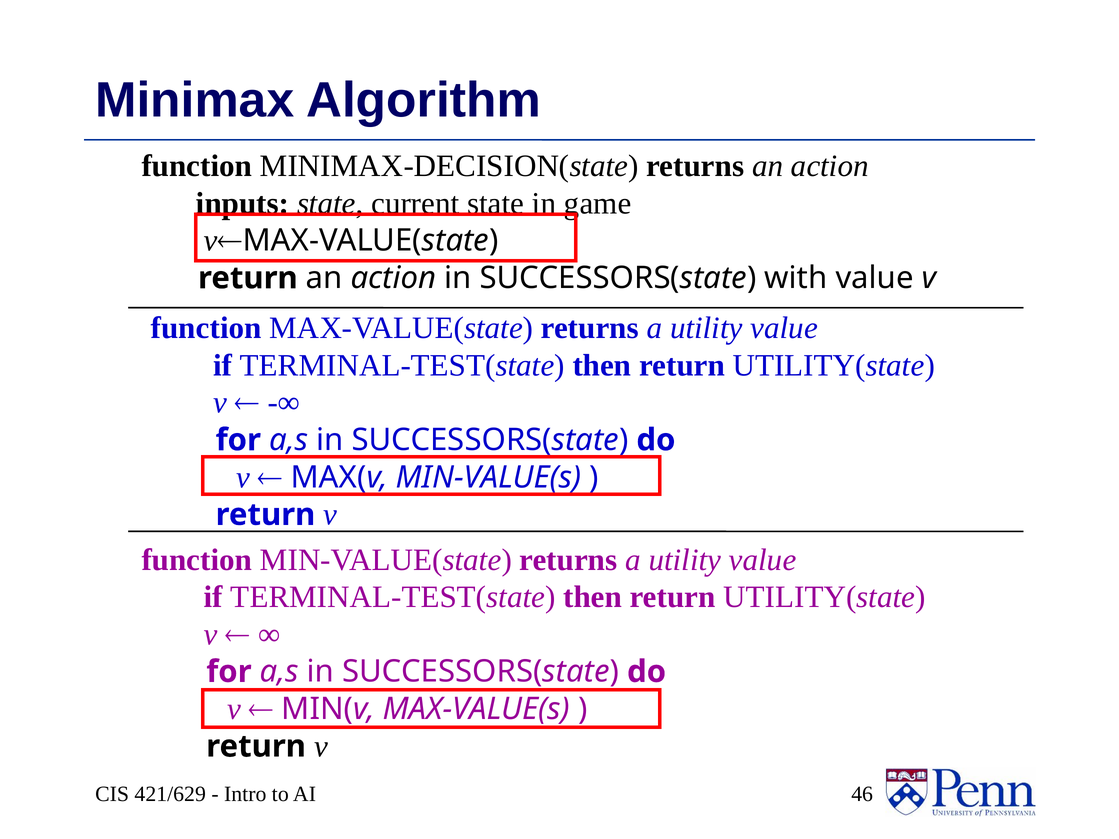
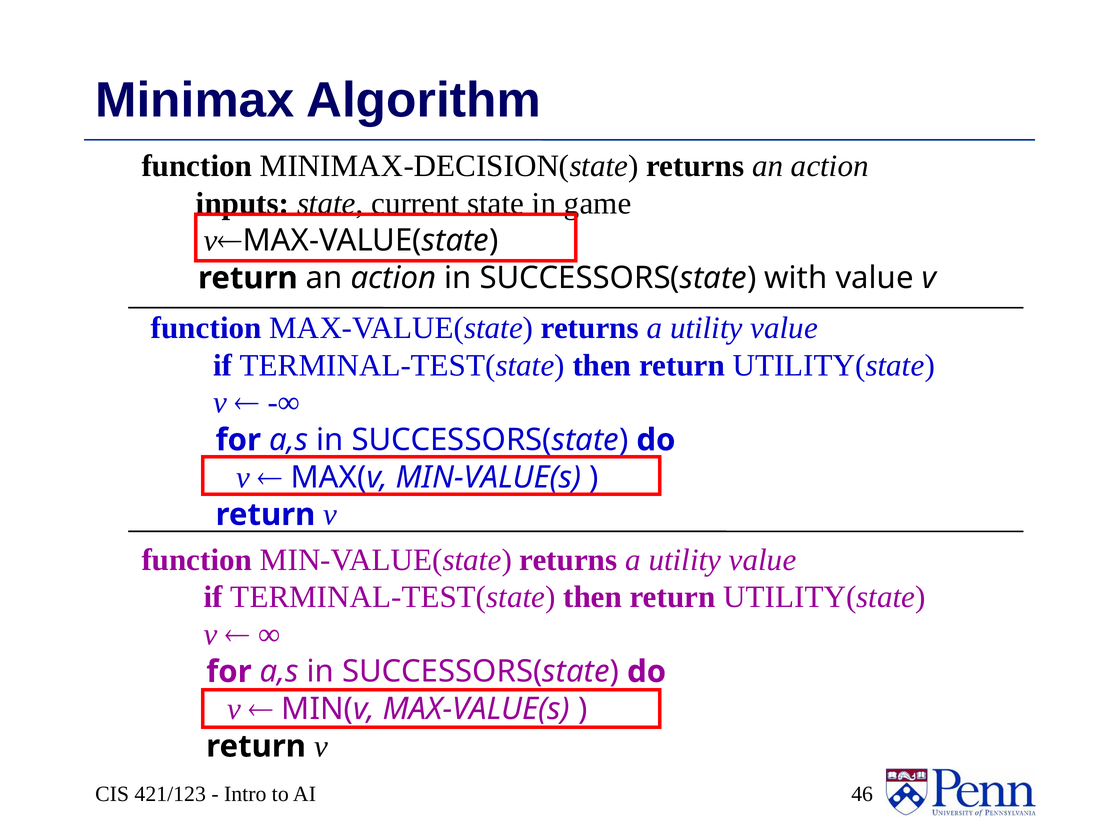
421/629: 421/629 -> 421/123 (170, 794)
